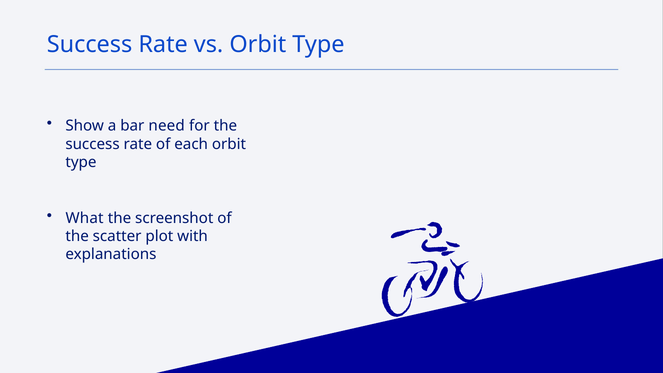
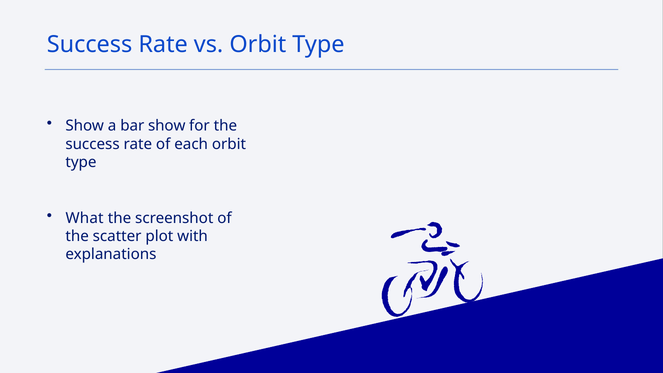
bar need: need -> show (167, 126)
